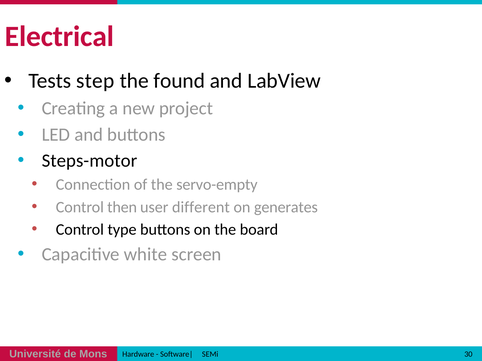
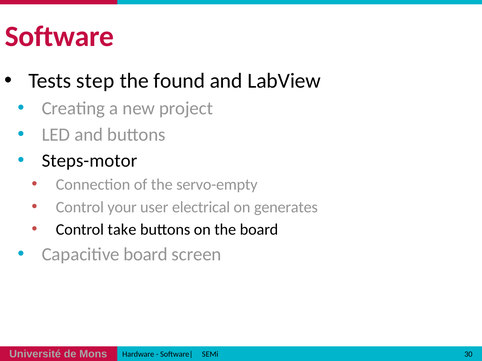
Electrical: Electrical -> Software (59, 37)
then: then -> your (122, 207)
different: different -> electrical (201, 207)
type: type -> take (122, 230)
Capacitive white: white -> board (146, 255)
